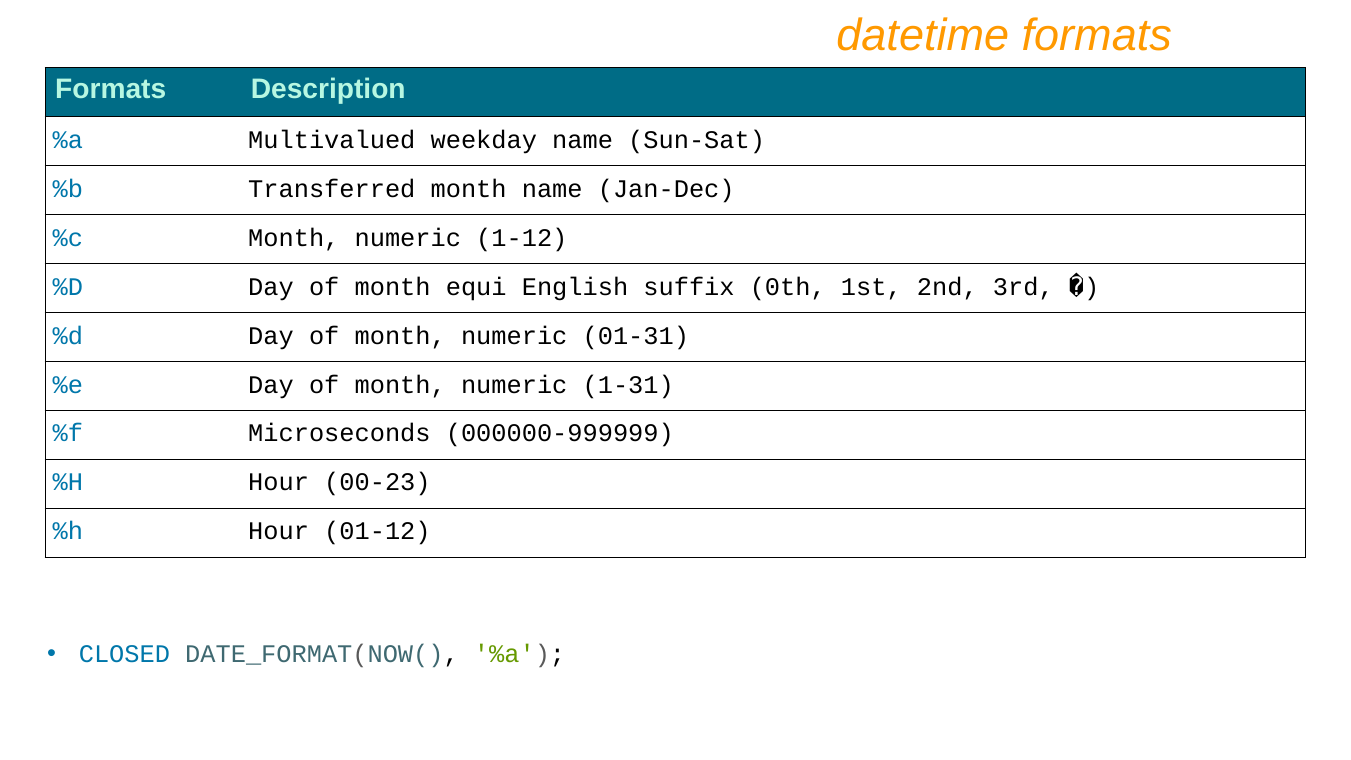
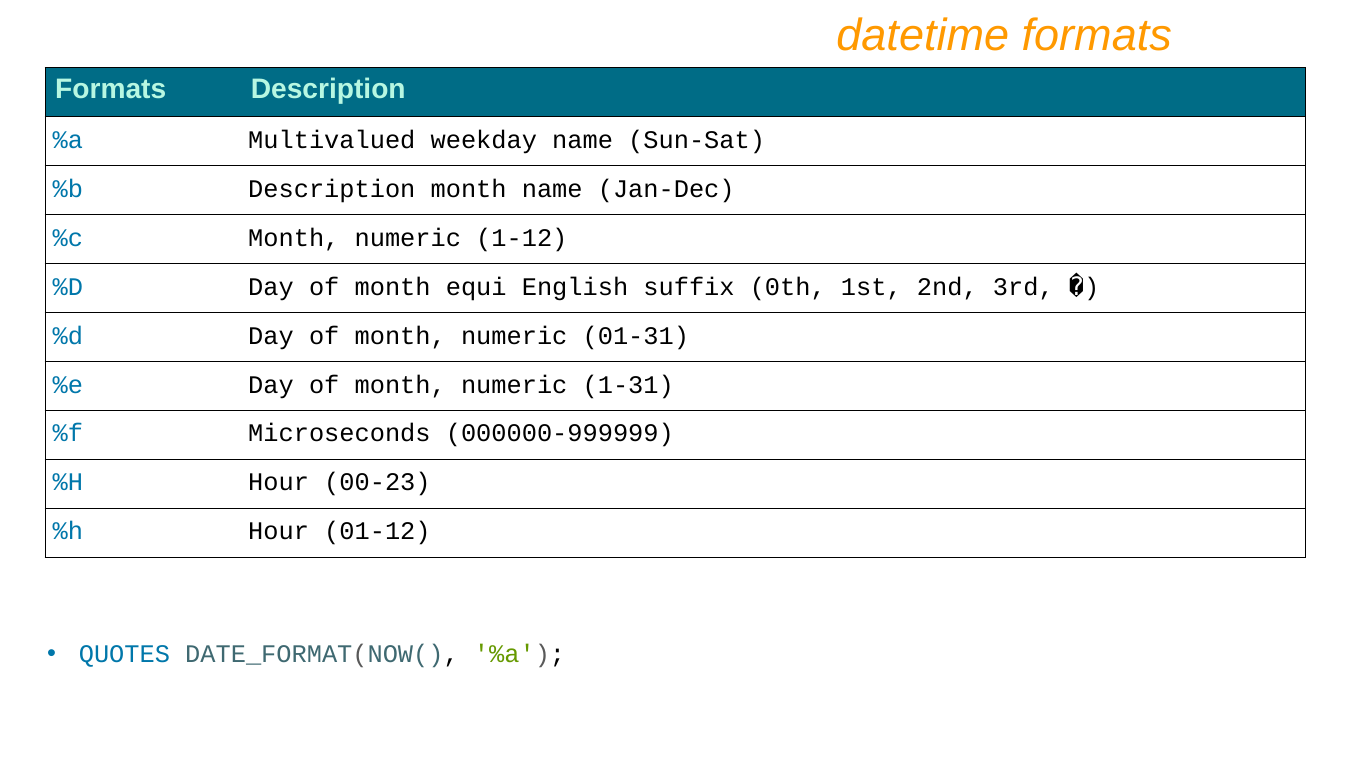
%b Transferred: Transferred -> Description (332, 189)
CLOSED: CLOSED -> QUOTES (124, 654)
